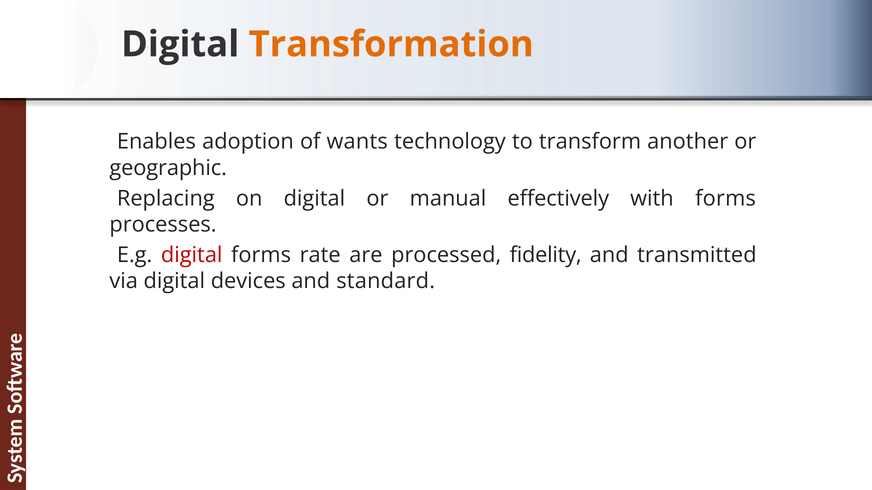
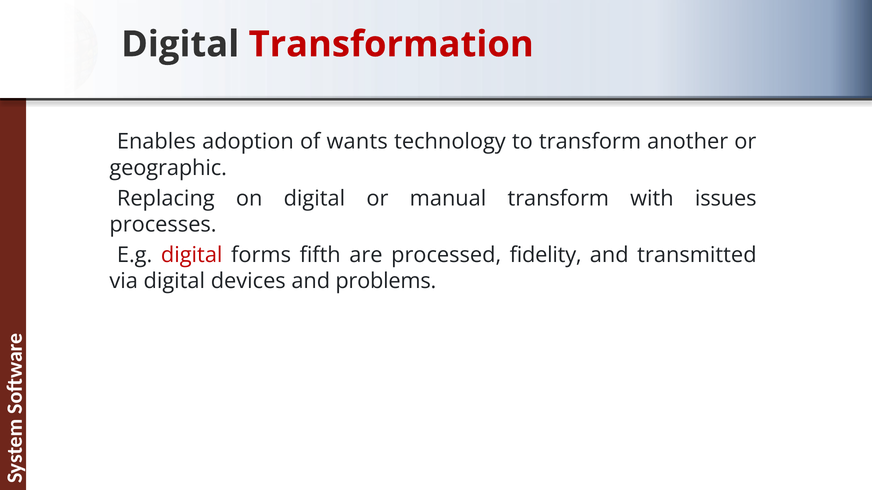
Transformation colour: orange -> red (391, 44)
manual effectively: effectively -> transform (558, 199)
with forms: forms -> issues (726, 199)
rate: rate -> fifth (320, 255)
standard: standard -> problems (386, 281)
